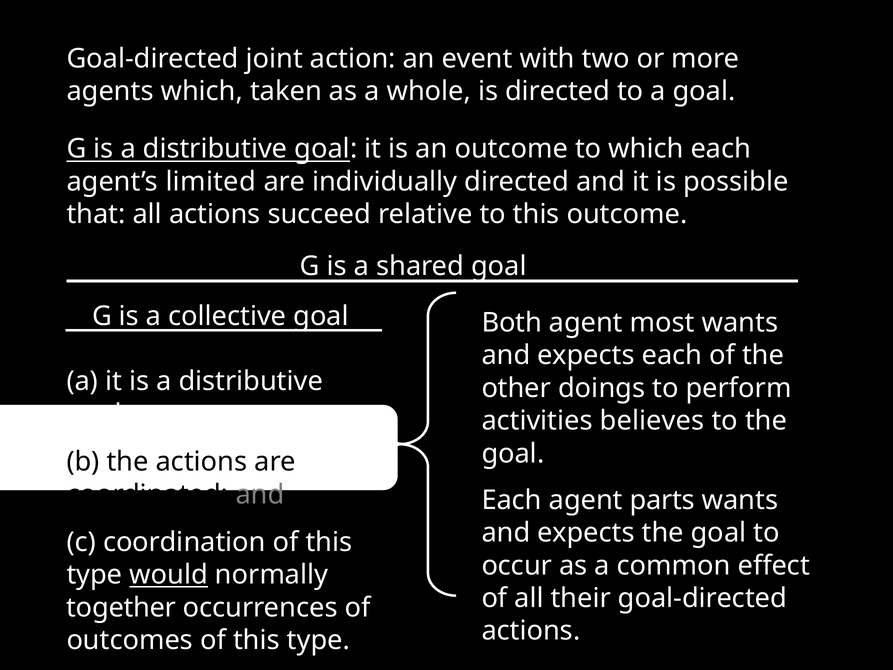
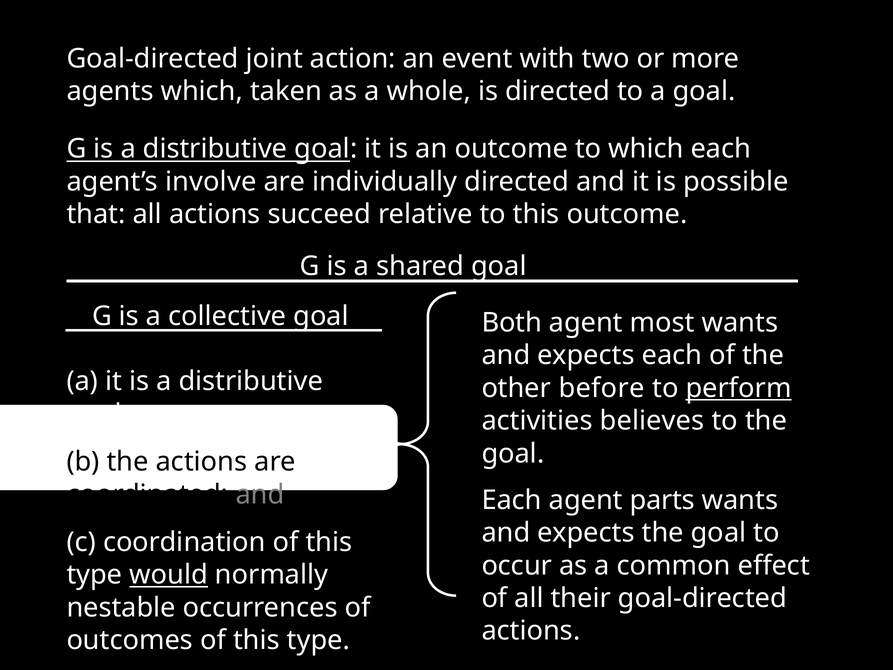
limited: limited -> involve (211, 181)
doings: doings -> before (602, 388)
perform underline: none -> present (739, 388)
together: together -> nestable (121, 607)
